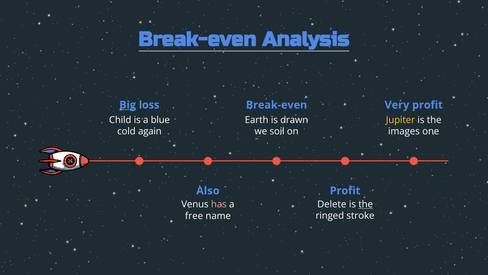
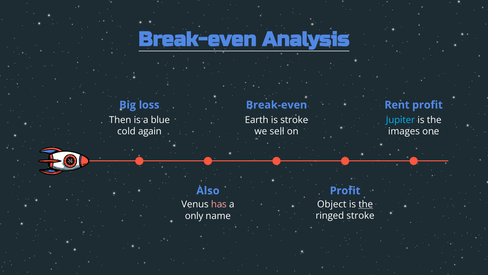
Big underline: present -> none (128, 105)
Very: Very -> Rent (397, 105)
Child: Child -> Then (120, 120)
is drawn: drawn -> stroke (294, 120)
Jupiter colour: yellow -> light blue (400, 120)
soil: soil -> sell (277, 131)
Delete: Delete -> Object (332, 204)
free: free -> only (194, 216)
